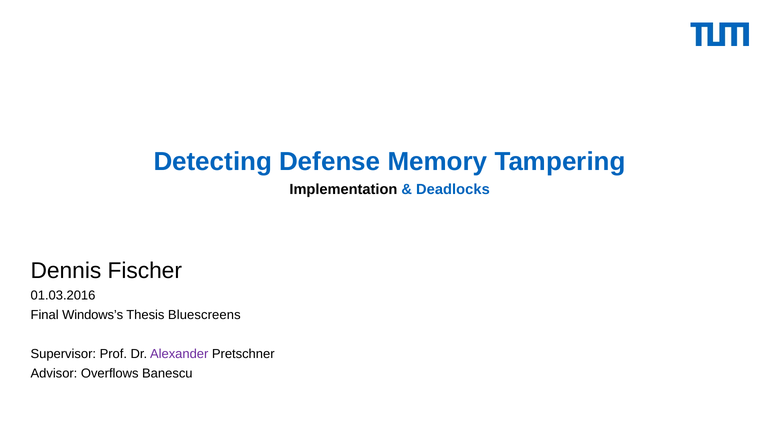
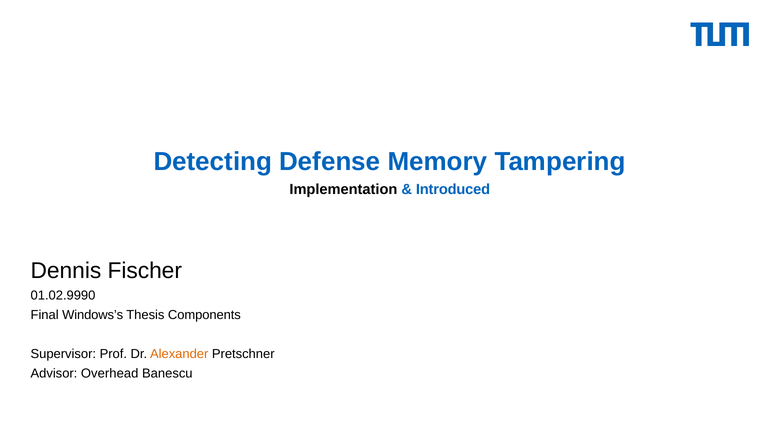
Deadlocks: Deadlocks -> Introduced (453, 189)
01.03.2016: 01.03.2016 -> 01.02.9990 (63, 295)
Bluescreens: Bluescreens -> Components (204, 315)
Alexander colour: purple -> orange (179, 354)
Overflows: Overflows -> Overhead (110, 373)
